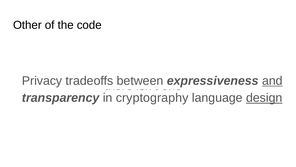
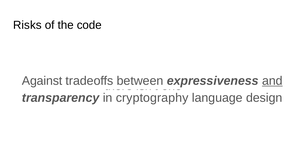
Other: Other -> Risks (27, 25)
Privacy: Privacy -> Against (42, 81)
design underline: present -> none (264, 98)
